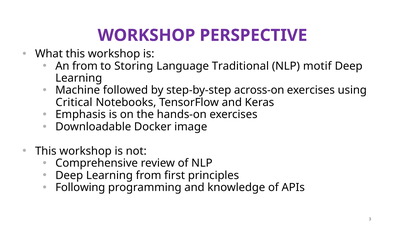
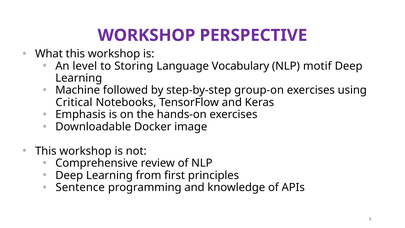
An from: from -> level (85, 66)
Traditional: Traditional -> Vocabulary (241, 66)
across-on: across-on -> group-on (259, 90)
Following: Following -> Sentence (80, 187)
